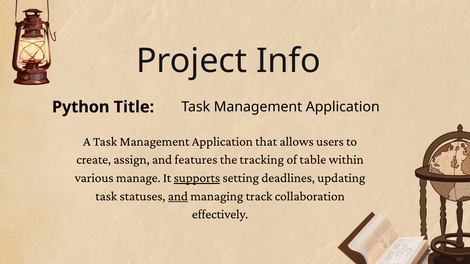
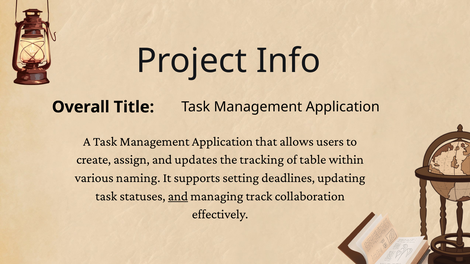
Python: Python -> Overall (81, 107)
features: features -> updates (196, 160)
manage: manage -> naming (138, 178)
supports underline: present -> none (197, 178)
